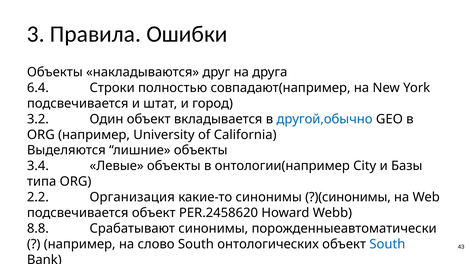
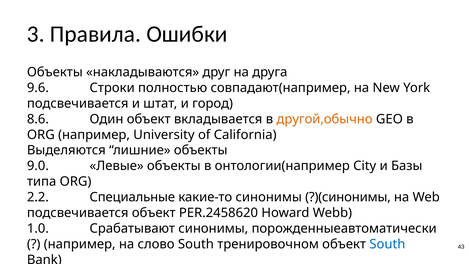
6.4: 6.4 -> 9.6 (38, 88)
3.2: 3.2 -> 8.6 (38, 119)
другой,обычно colour: blue -> orange (325, 119)
3.4: 3.4 -> 9.0 (38, 166)
Организация: Организация -> Специальные (132, 197)
8.8: 8.8 -> 1.0 (38, 228)
онтологических: онтологических -> тренировочном (268, 244)
